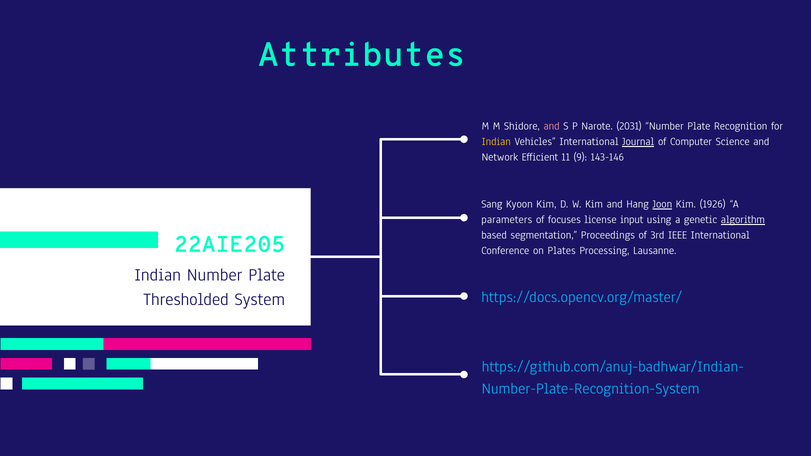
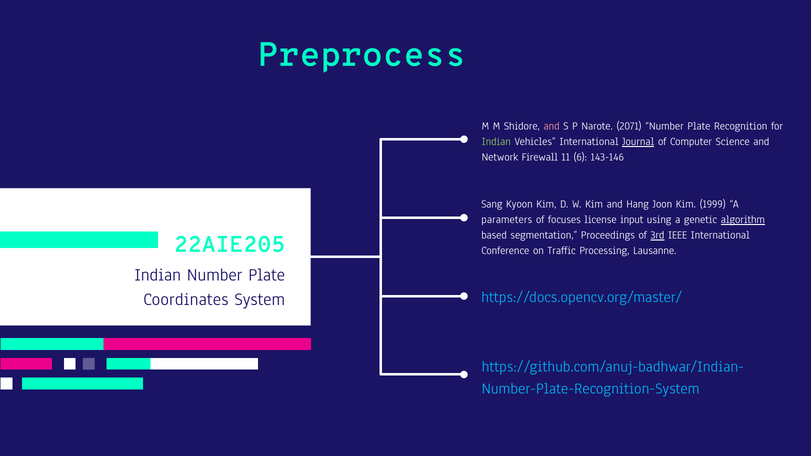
Attributes: Attributes -> Preprocess (362, 55)
2031: 2031 -> 2071 (629, 126)
Indian colour: yellow -> light green (496, 142)
Efficient: Efficient -> Firewall (540, 157)
9: 9 -> 6 (580, 157)
Joon underline: present -> none (662, 204)
1926: 1926 -> 1999 (713, 204)
3rd underline: none -> present (657, 235)
Plates: Plates -> Traffic (562, 251)
Thresholded: Thresholded -> Coordinates (186, 300)
